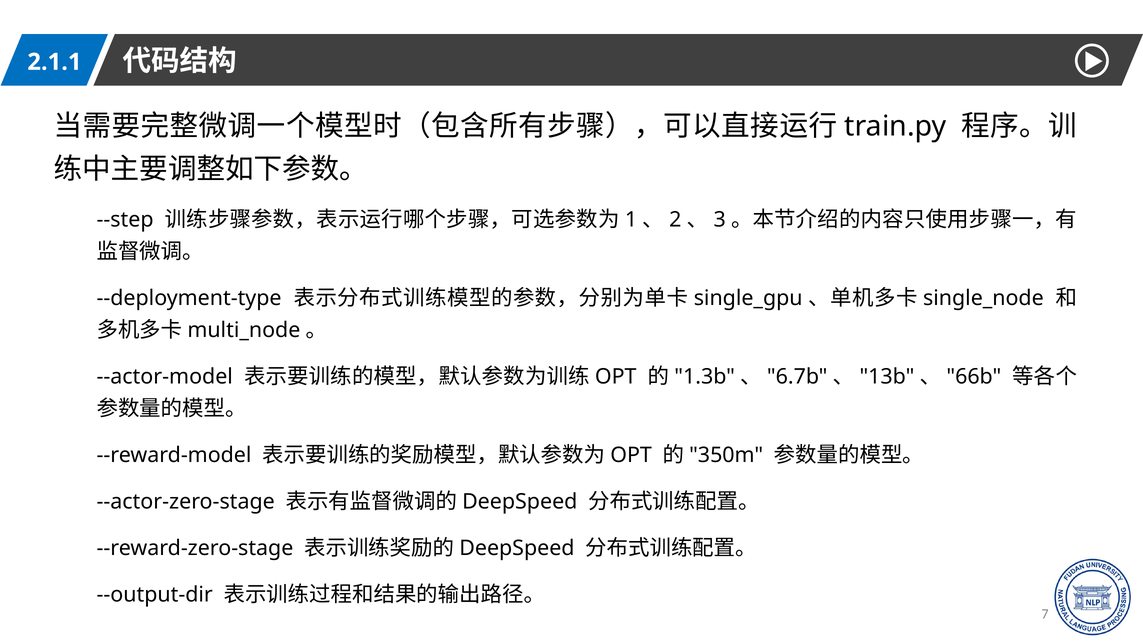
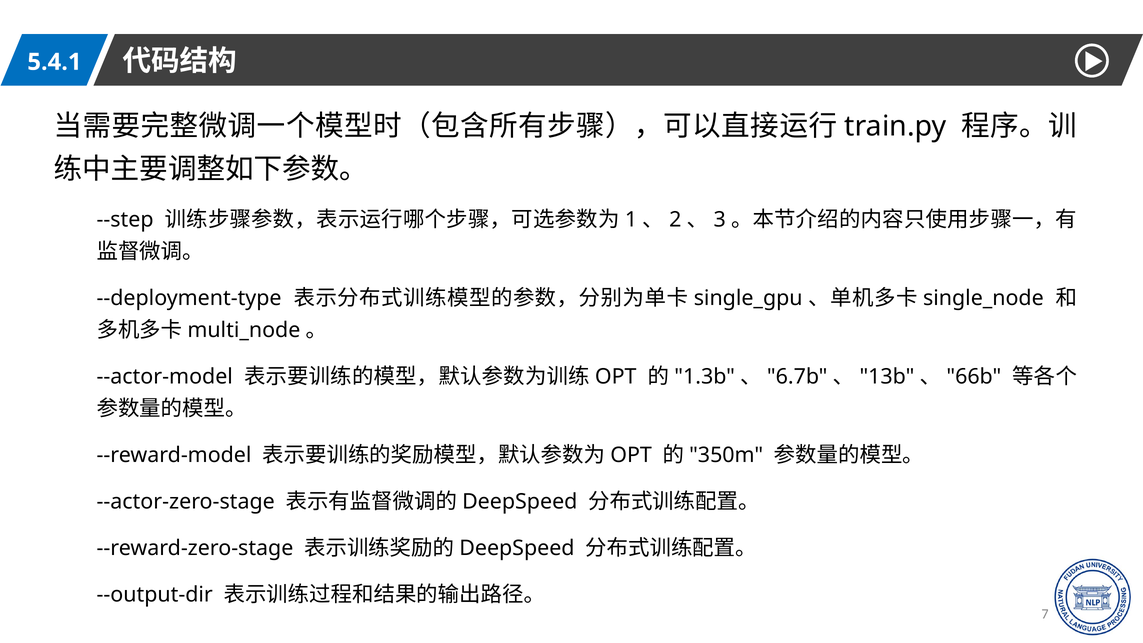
2.1.1: 2.1.1 -> 5.4.1 (54, 62)
